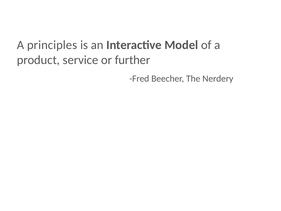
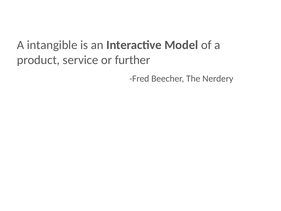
principles: principles -> intangible (52, 45)
